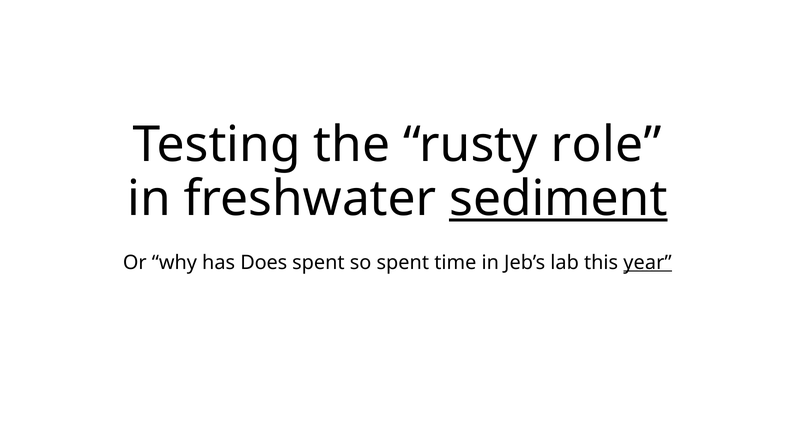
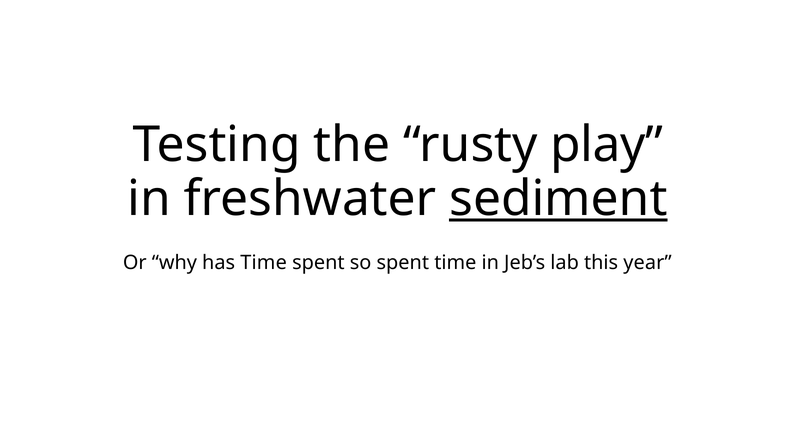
role: role -> play (607, 145)
has Does: Does -> Time (264, 263)
year underline: present -> none (647, 263)
